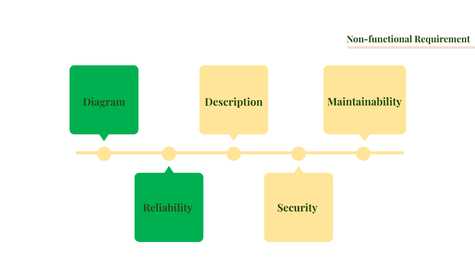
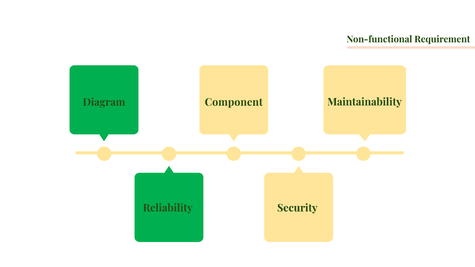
Description: Description -> Component (234, 102)
